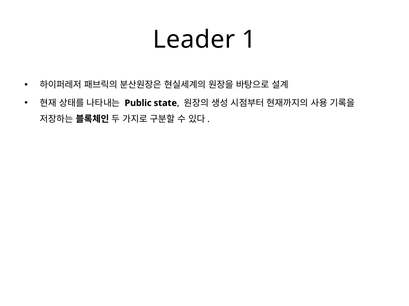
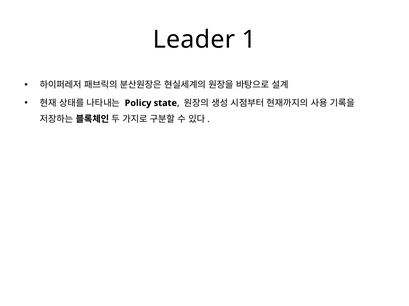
Public: Public -> Policy (138, 103)
